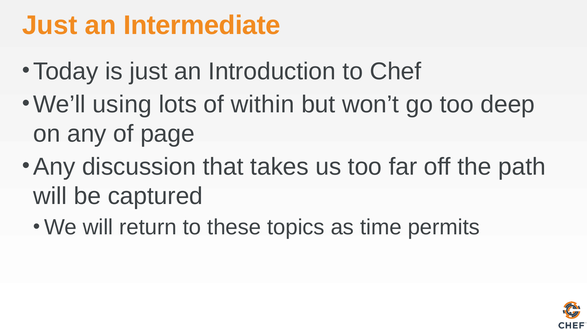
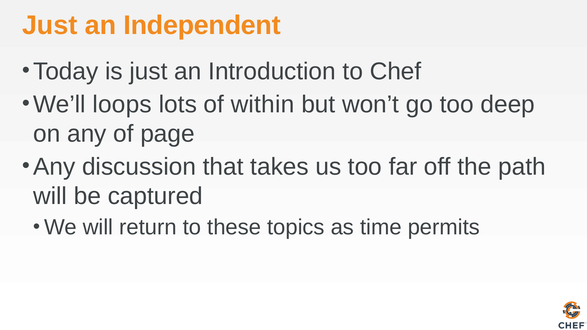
Intermediate: Intermediate -> Independent (202, 25)
using: using -> loops (122, 104)
